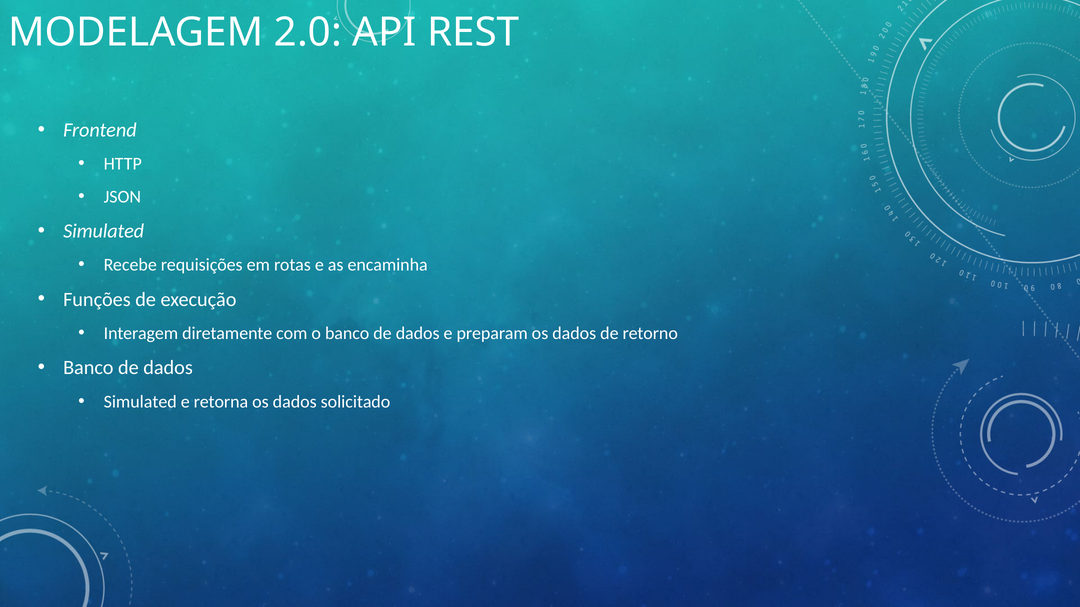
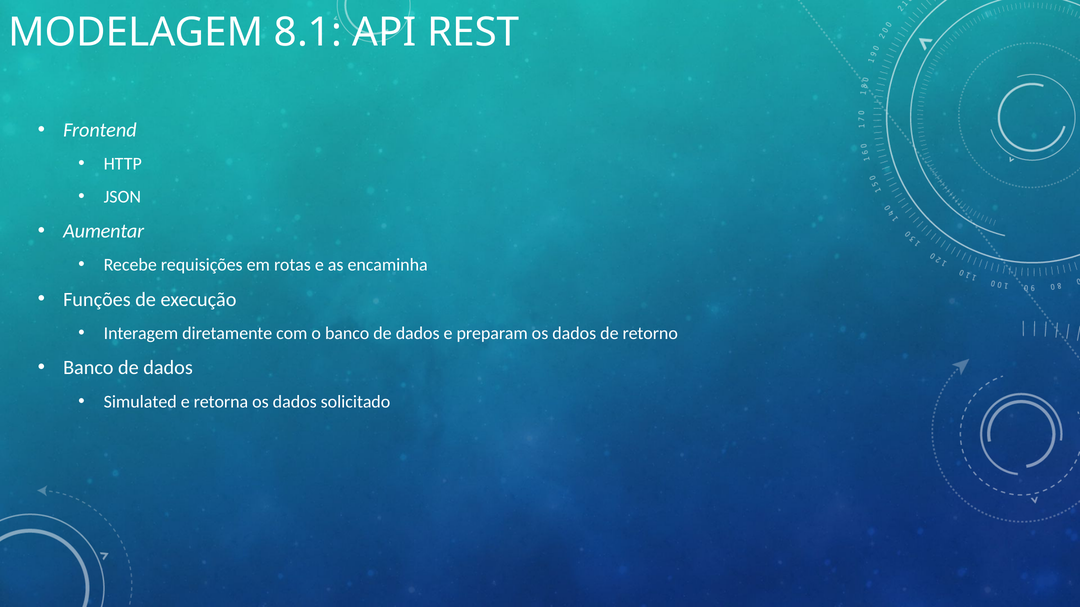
2.0: 2.0 -> 8.1 (308, 33)
Simulated: Simulated -> Aumentar (104, 231)
